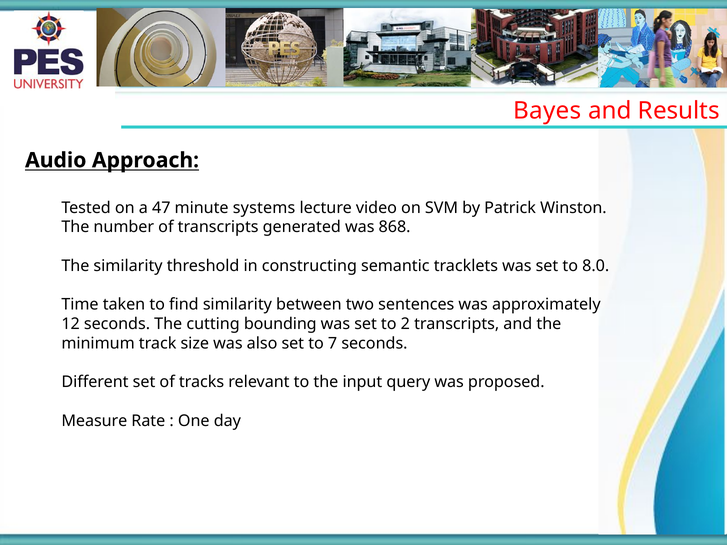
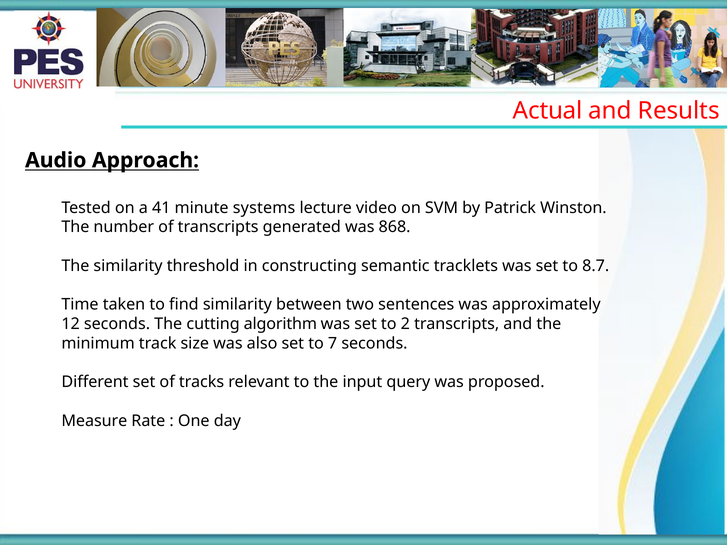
Bayes: Bayes -> Actual (548, 111)
47: 47 -> 41 (161, 208)
8.0: 8.0 -> 8.7 (596, 266)
bounding: bounding -> algorithm (280, 324)
